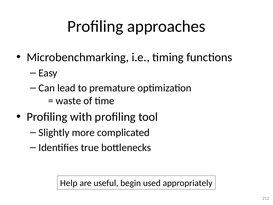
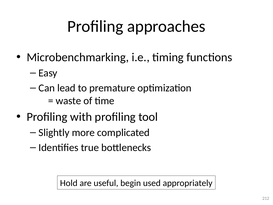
Help: Help -> Hold (69, 183)
